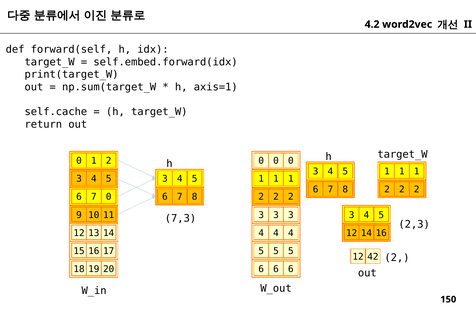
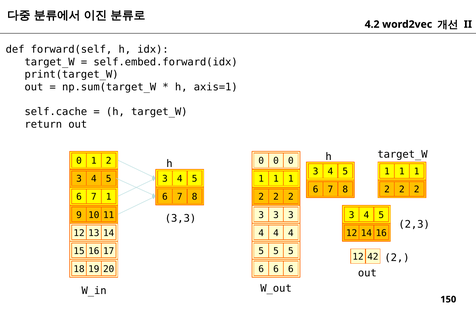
7 0: 0 -> 1 (109, 197)
7,3: 7,3 -> 3,3 (180, 219)
